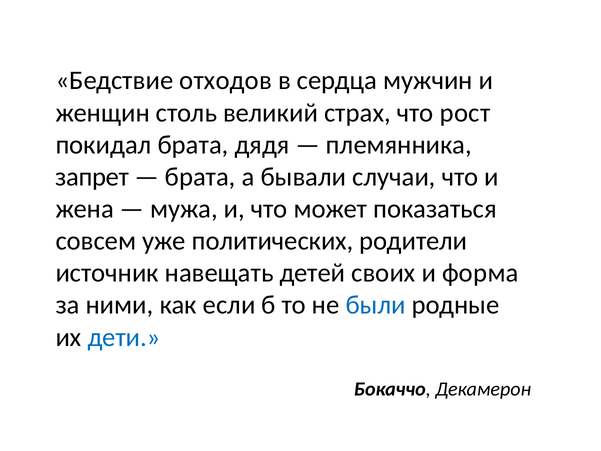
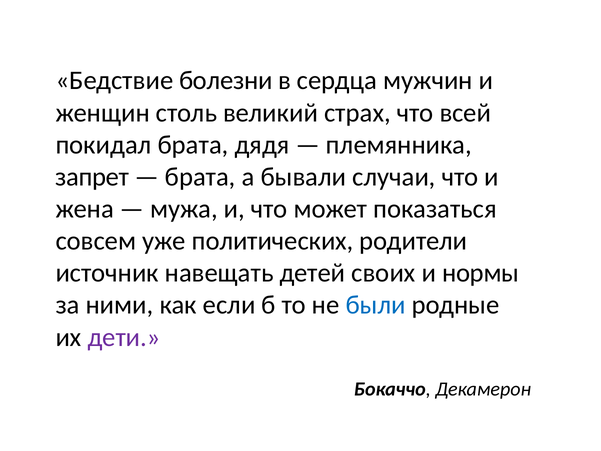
отходов: отходов -> болезни (226, 81)
рост: рост -> всей (465, 113)
форма: форма -> нормы (481, 273)
дети colour: blue -> purple (124, 337)
